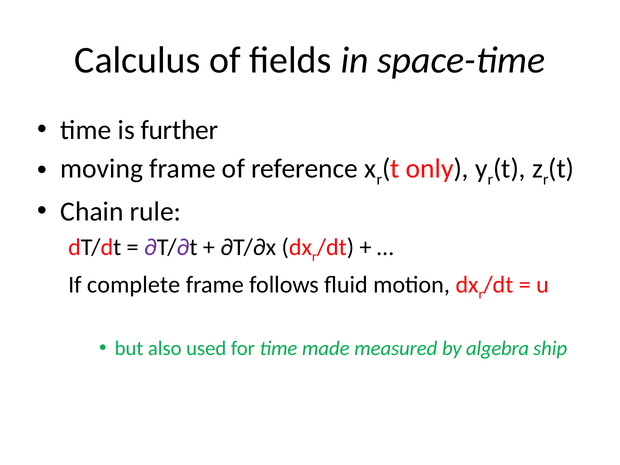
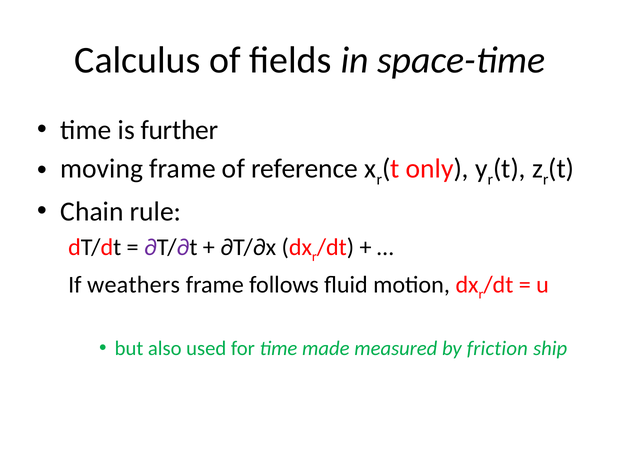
complete: complete -> weathers (134, 285)
algebra: algebra -> friction (497, 349)
